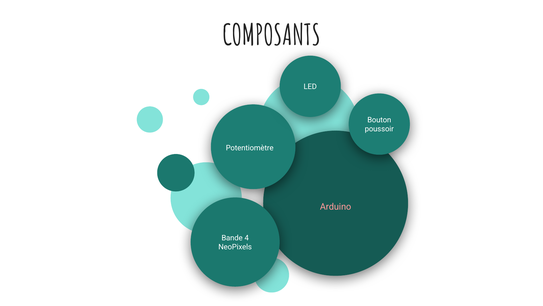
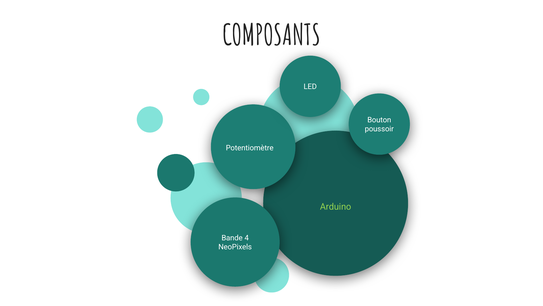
Arduino colour: pink -> light green (336, 206)
